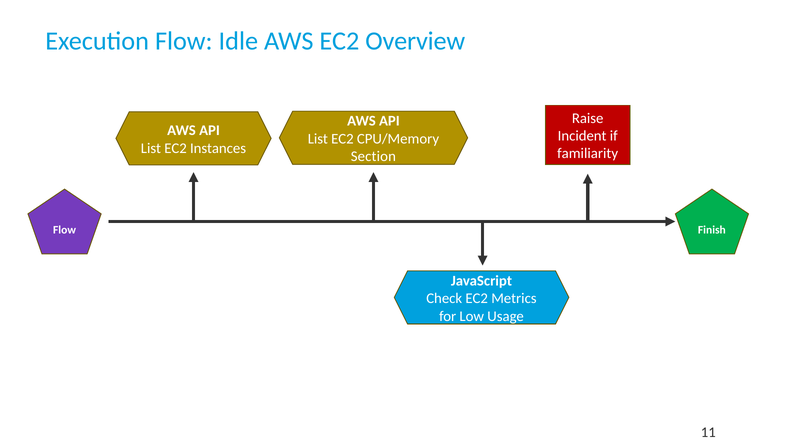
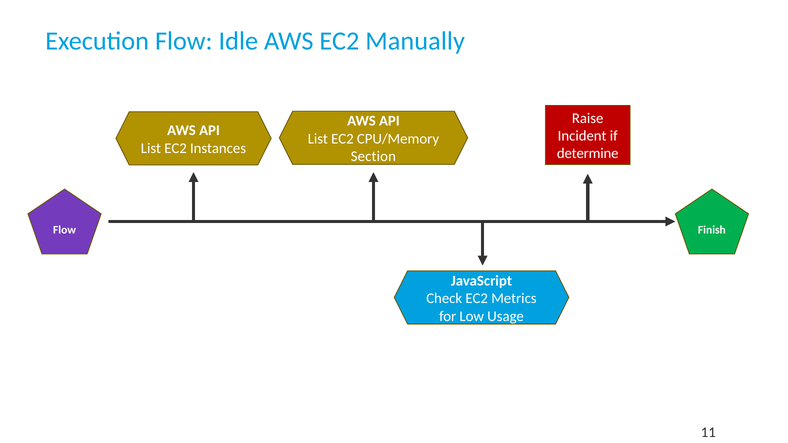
Overview: Overview -> Manually (415, 41)
familiarity: familiarity -> determine (588, 154)
